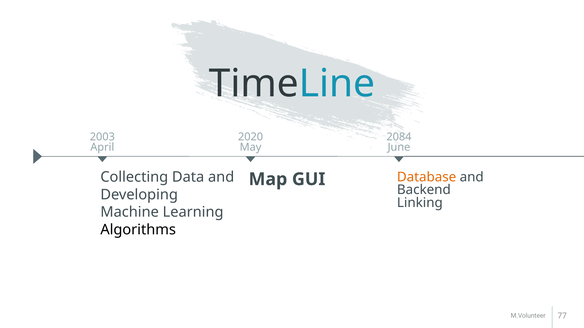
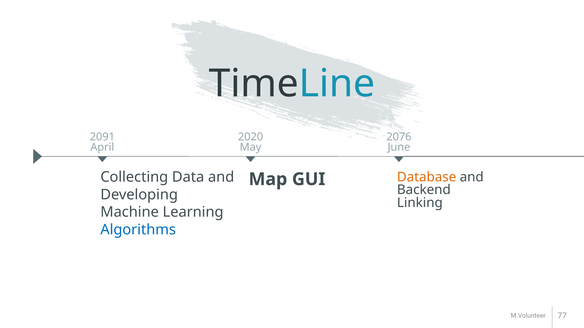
2003: 2003 -> 2091 (102, 137)
2084: 2084 -> 2076 (399, 137)
Algorithms colour: black -> blue (138, 230)
